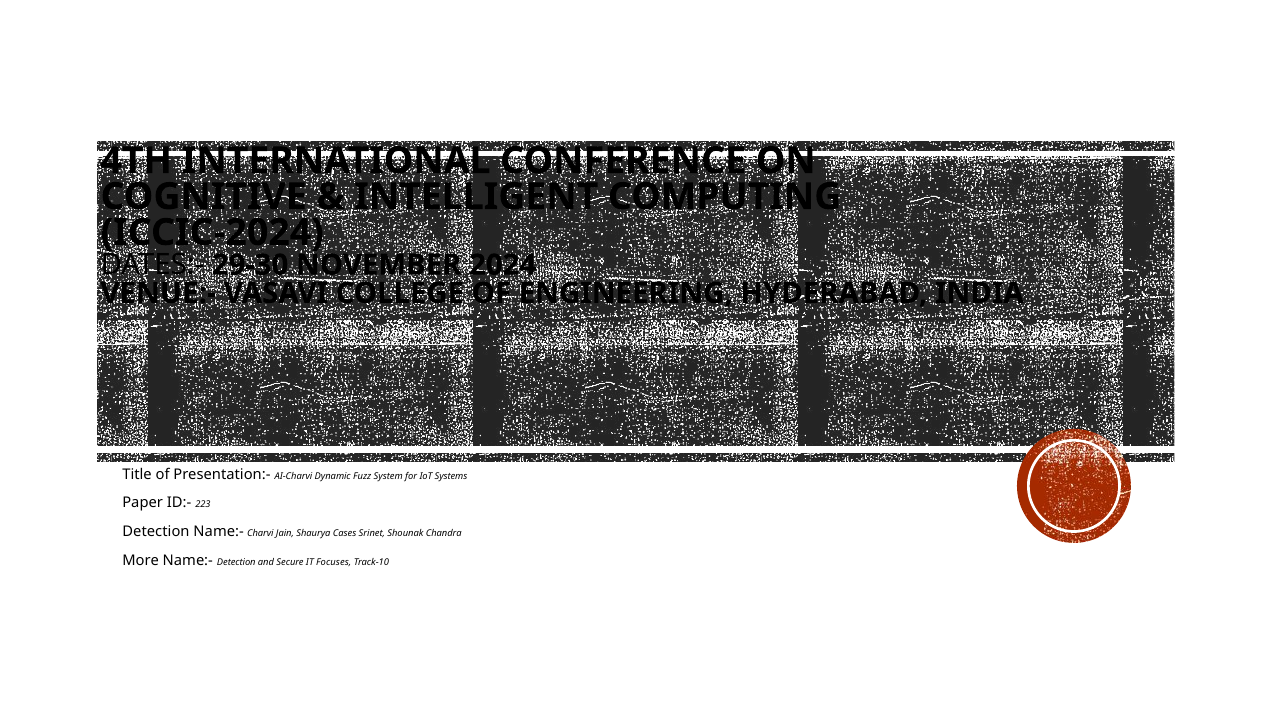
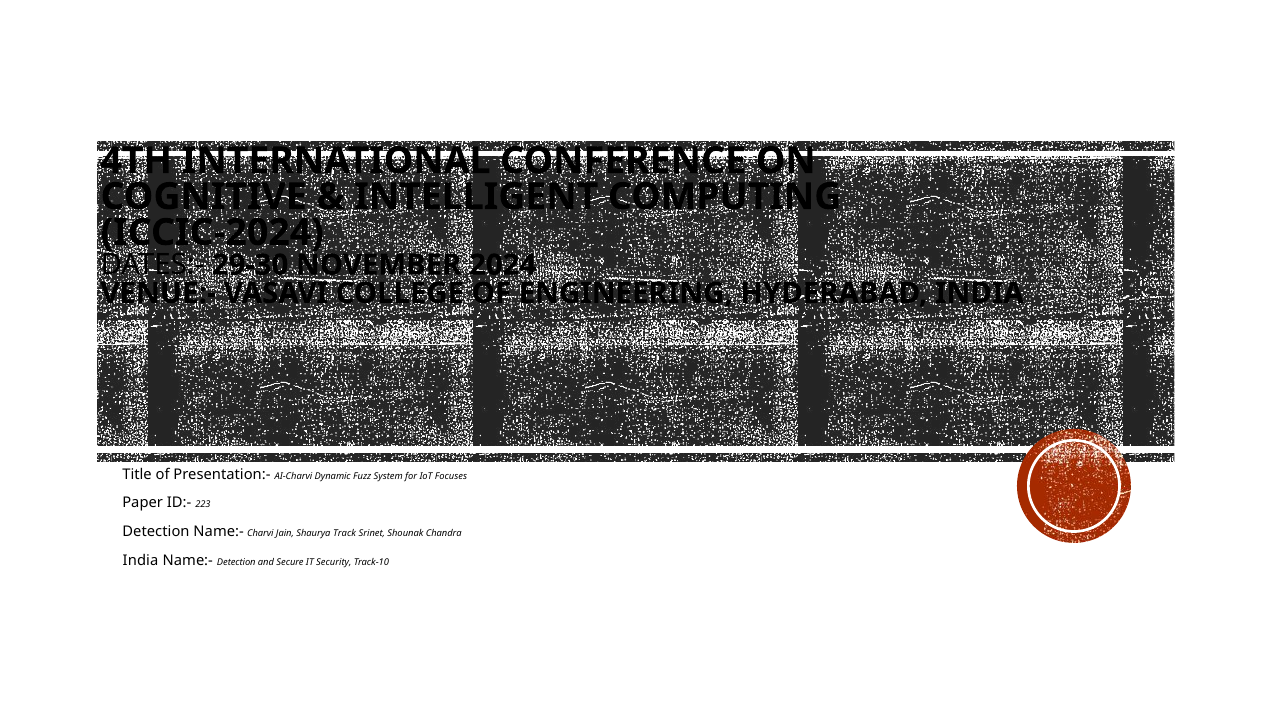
Systems: Systems -> Focuses (451, 476)
Cases: Cases -> Track (345, 533)
More: More -> India (141, 560)
Focuses: Focuses -> Security (334, 562)
